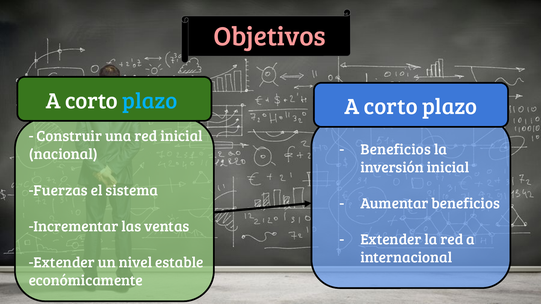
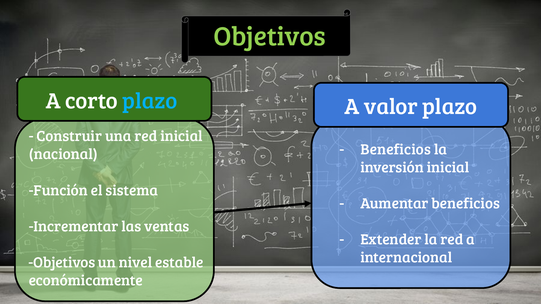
Objetivos colour: pink -> light green (270, 37)
corto: corto -> valor (391, 107)
Fuerzas: Fuerzas -> Función (58, 191)
Extender: Extender -> Objetivos (62, 263)
